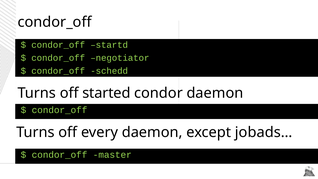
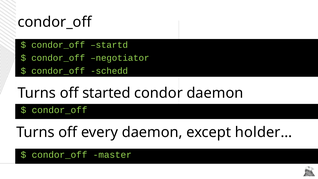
jobads…: jobads… -> holder… (264, 132)
